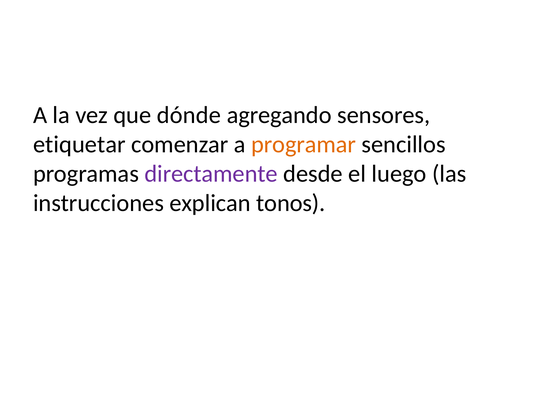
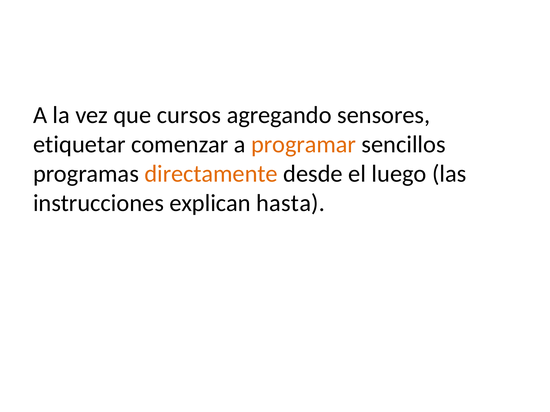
dónde: dónde -> cursos (189, 115)
directamente colour: purple -> orange (211, 174)
tonos: tonos -> hasta (291, 203)
